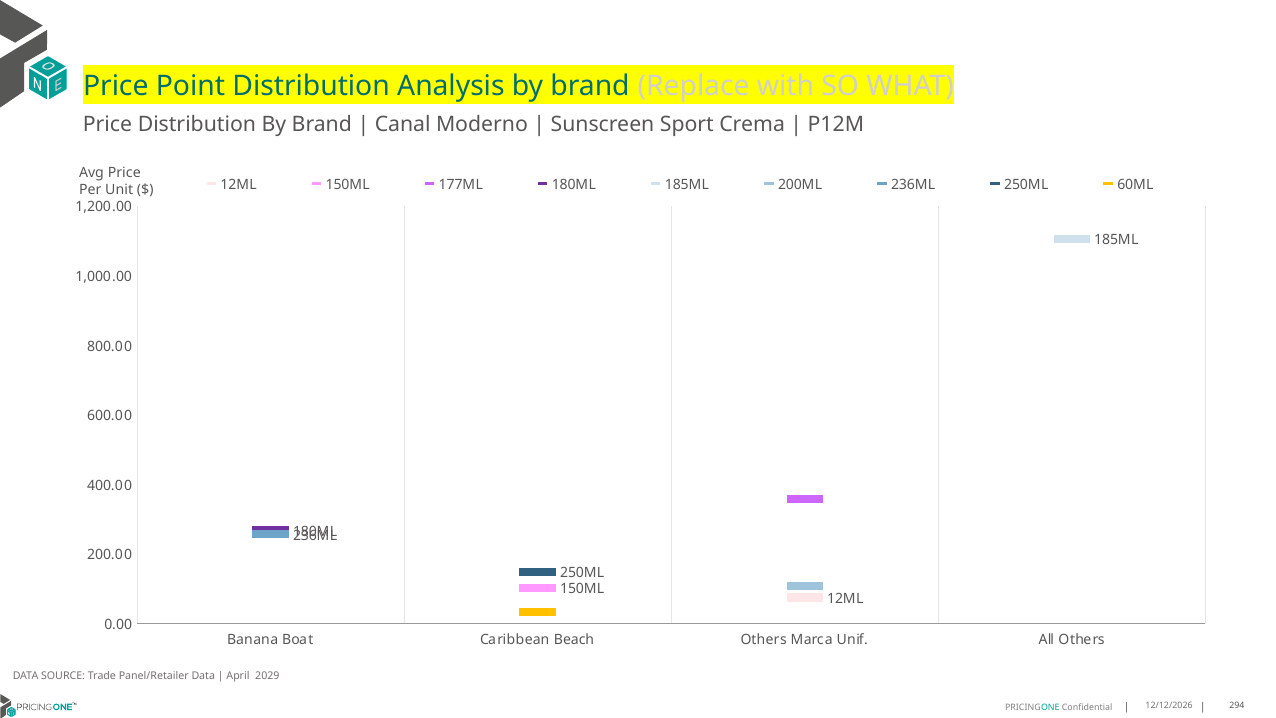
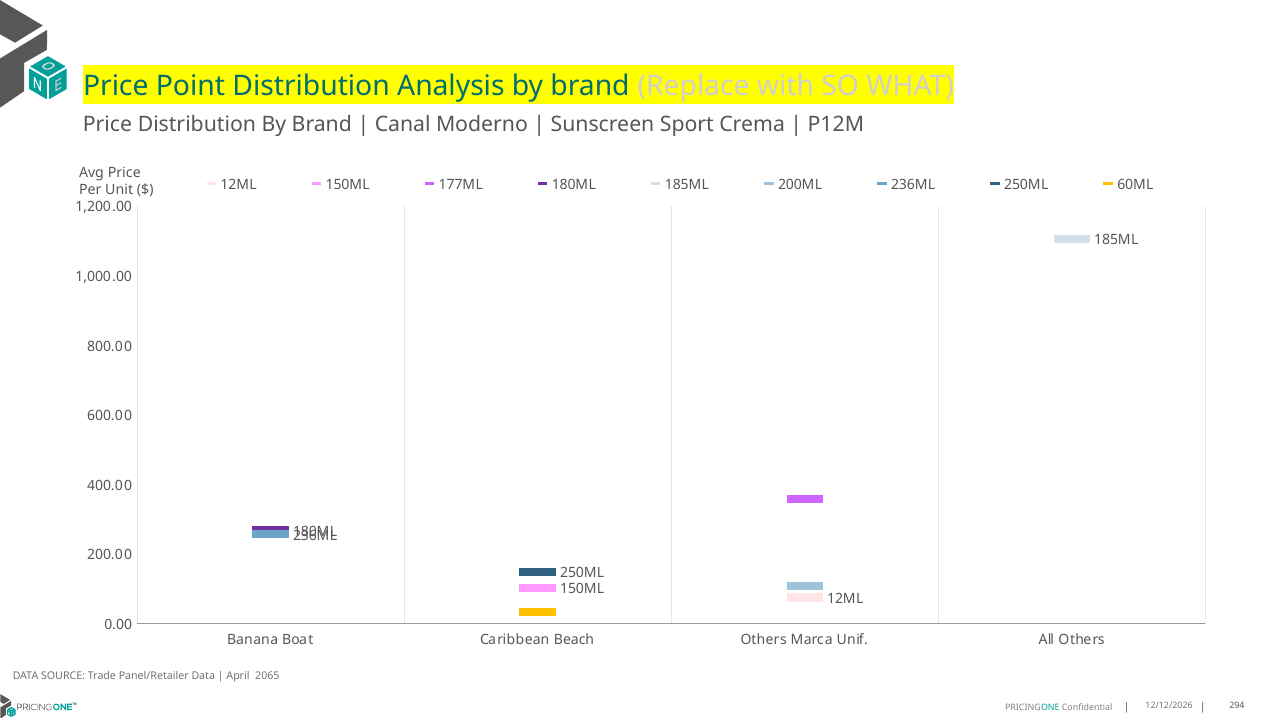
2029: 2029 -> 2065 (267, 676)
